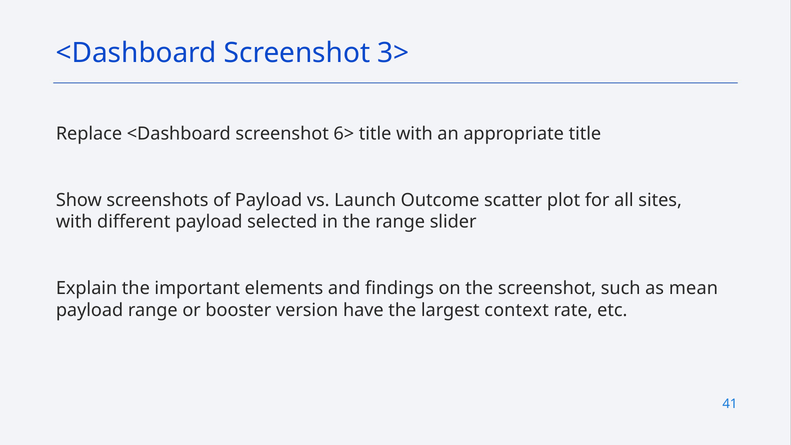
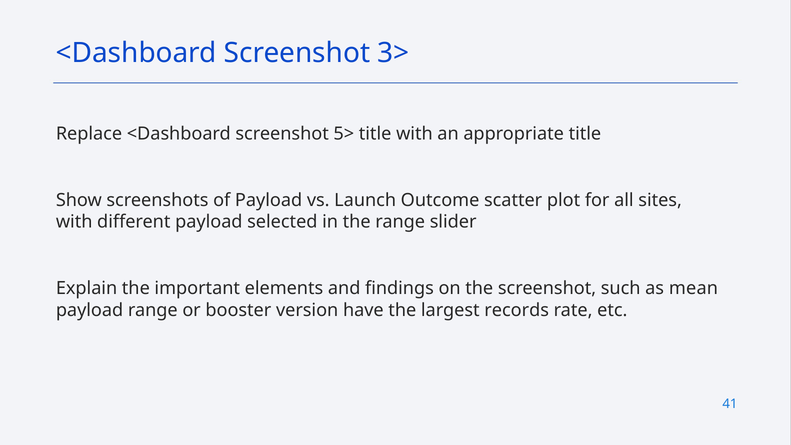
6>: 6> -> 5> (344, 134)
context: context -> records (517, 310)
